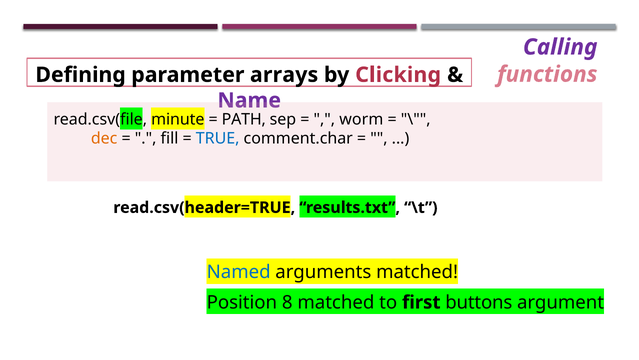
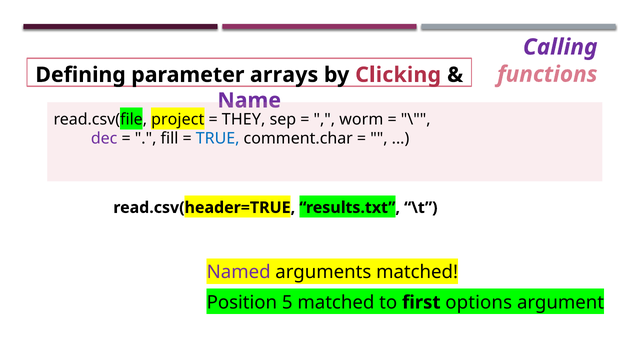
minute: minute -> project (178, 119)
PATH: PATH -> THEY (244, 119)
dec colour: orange -> purple (104, 138)
Named colour: blue -> purple (239, 272)
8: 8 -> 5 (287, 302)
buttons: buttons -> options (479, 302)
